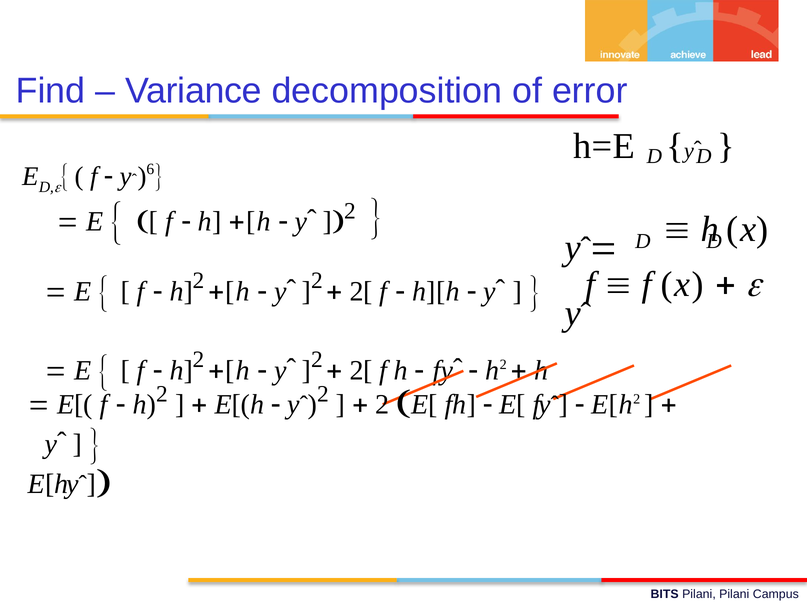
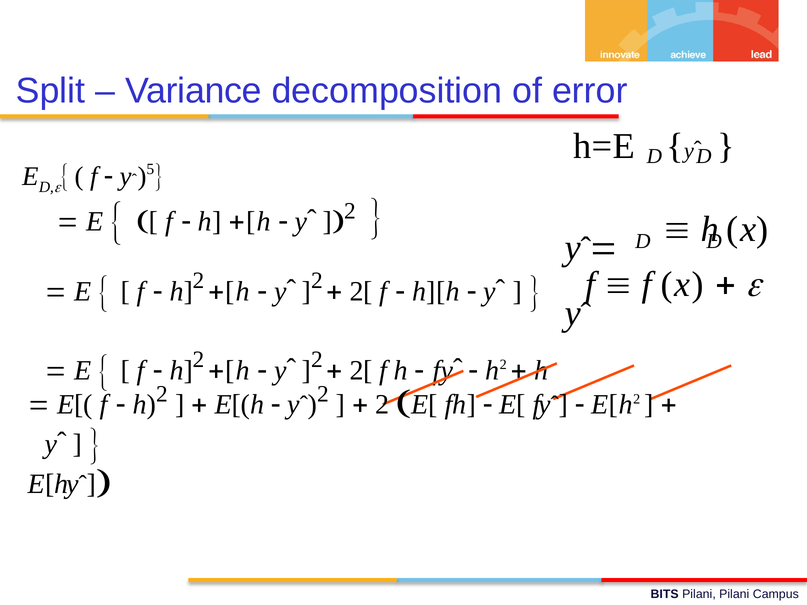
Find: Find -> Split (50, 91)
6: 6 -> 5 (150, 169)
